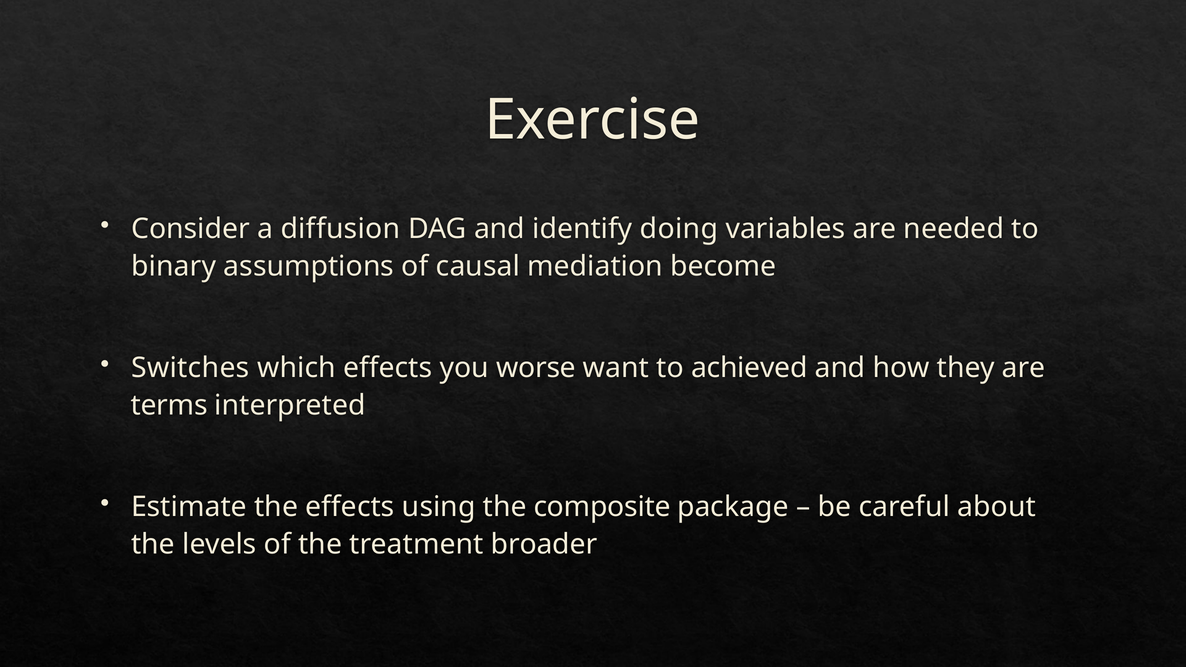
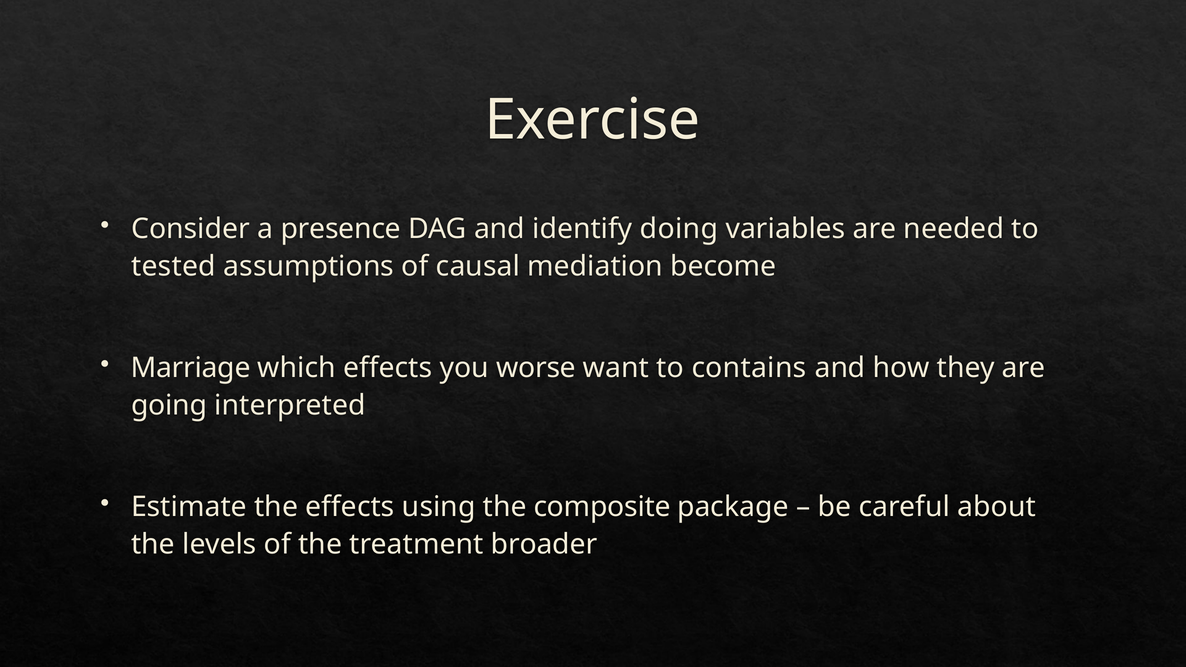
diffusion: diffusion -> presence (341, 229)
binary: binary -> tested (173, 266)
Switches: Switches -> Marriage (191, 368)
achieved: achieved -> contains (749, 368)
terms: terms -> going (169, 405)
